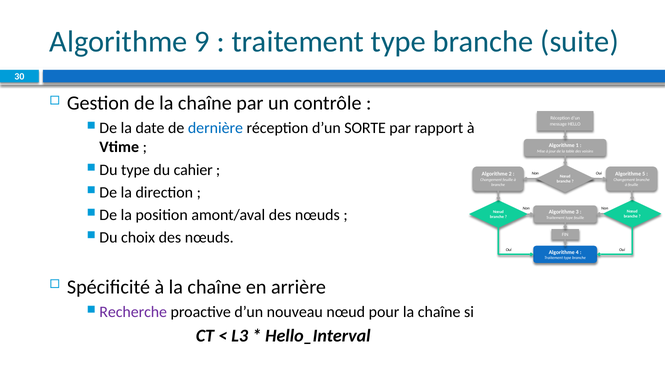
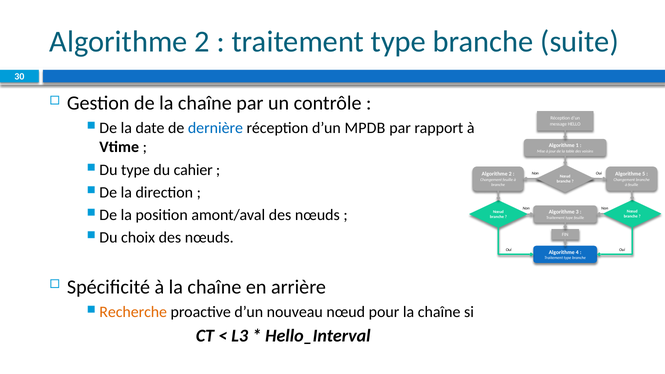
9: 9 -> 2 (202, 42)
SORTE: SORTE -> MPDB (365, 128)
Recherche colour: purple -> orange (133, 312)
